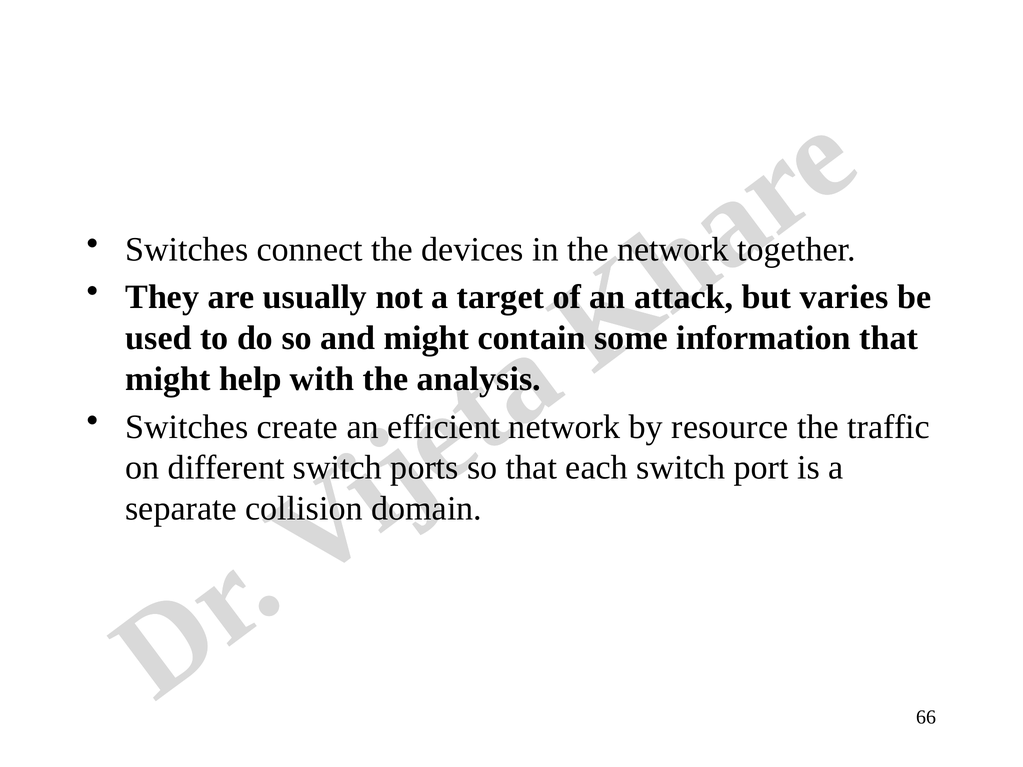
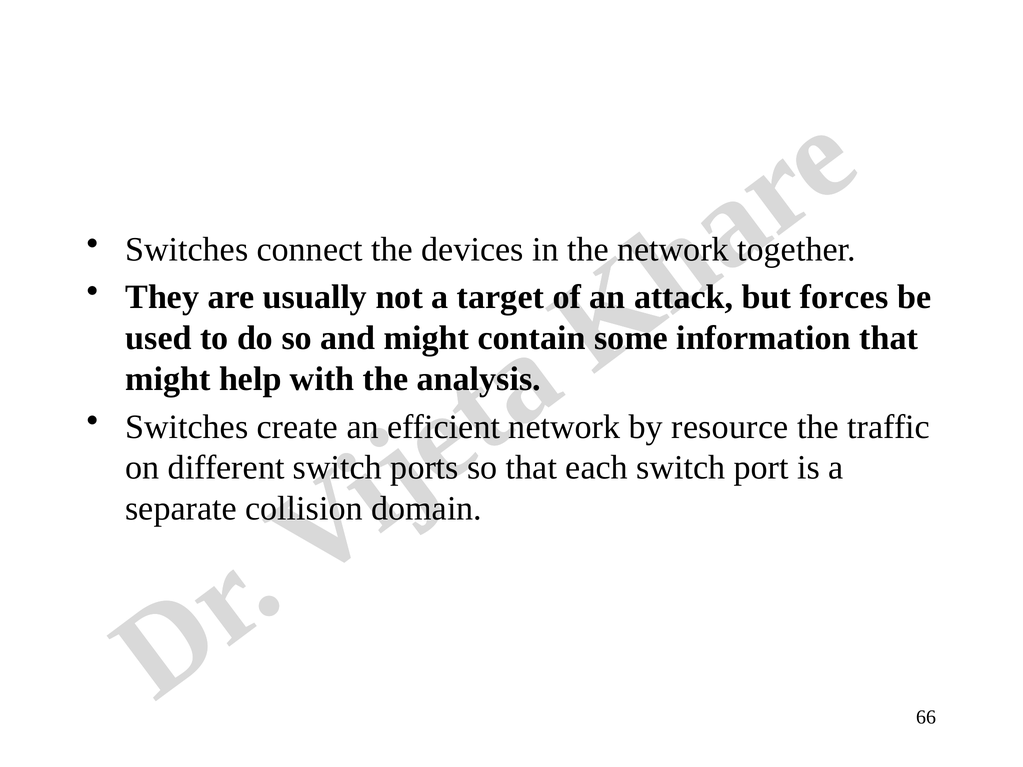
varies: varies -> forces (844, 297)
